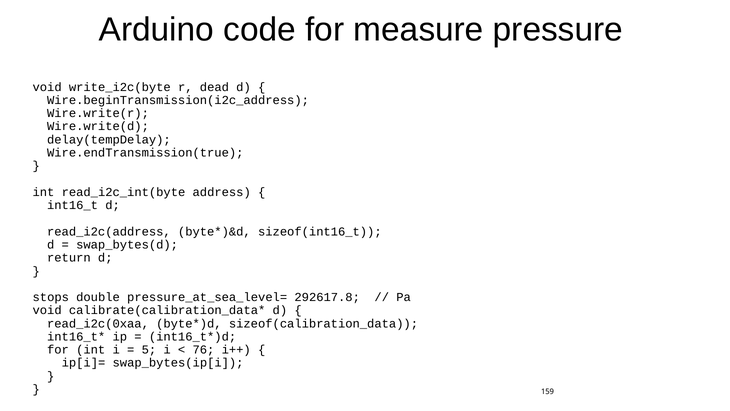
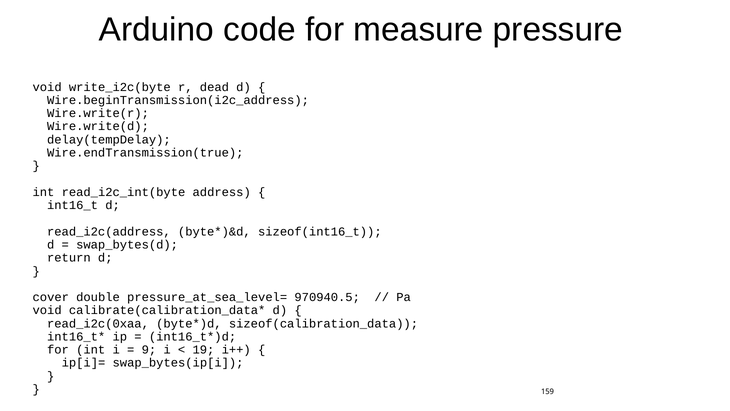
stops: stops -> cover (51, 297)
292617.8: 292617.8 -> 970940.5 (327, 297)
5: 5 -> 9 (149, 350)
76: 76 -> 19 (203, 350)
